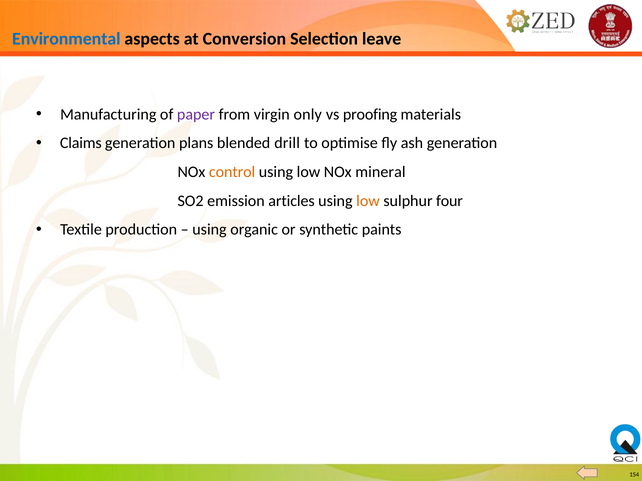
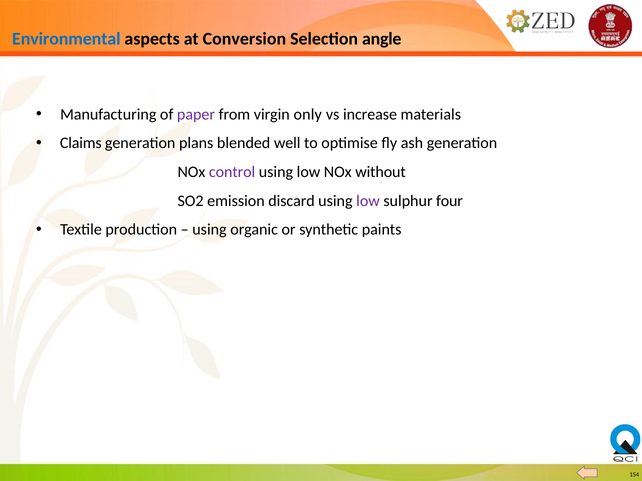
leave: leave -> angle (382, 39)
proofing: proofing -> increase (370, 114)
drill: drill -> well (287, 143)
control colour: orange -> purple (232, 172)
mineral: mineral -> without (381, 172)
articles: articles -> discard (292, 201)
low colour: orange -> purple (368, 201)
